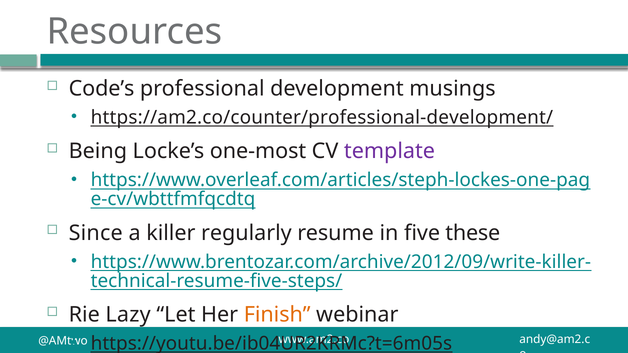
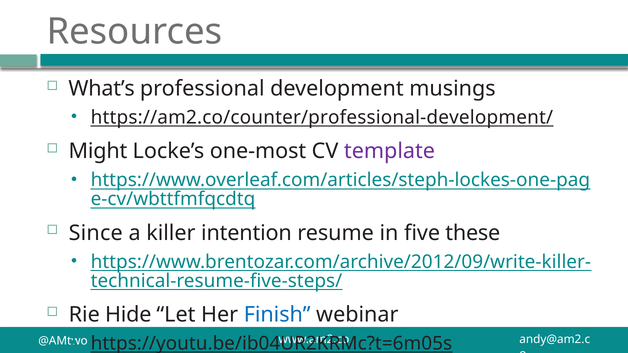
Code’s: Code’s -> What’s (102, 89)
Being: Being -> Might (98, 151)
regularly: regularly -> intention (246, 233)
Lazy: Lazy -> Hide (128, 315)
Finish colour: orange -> blue (277, 315)
